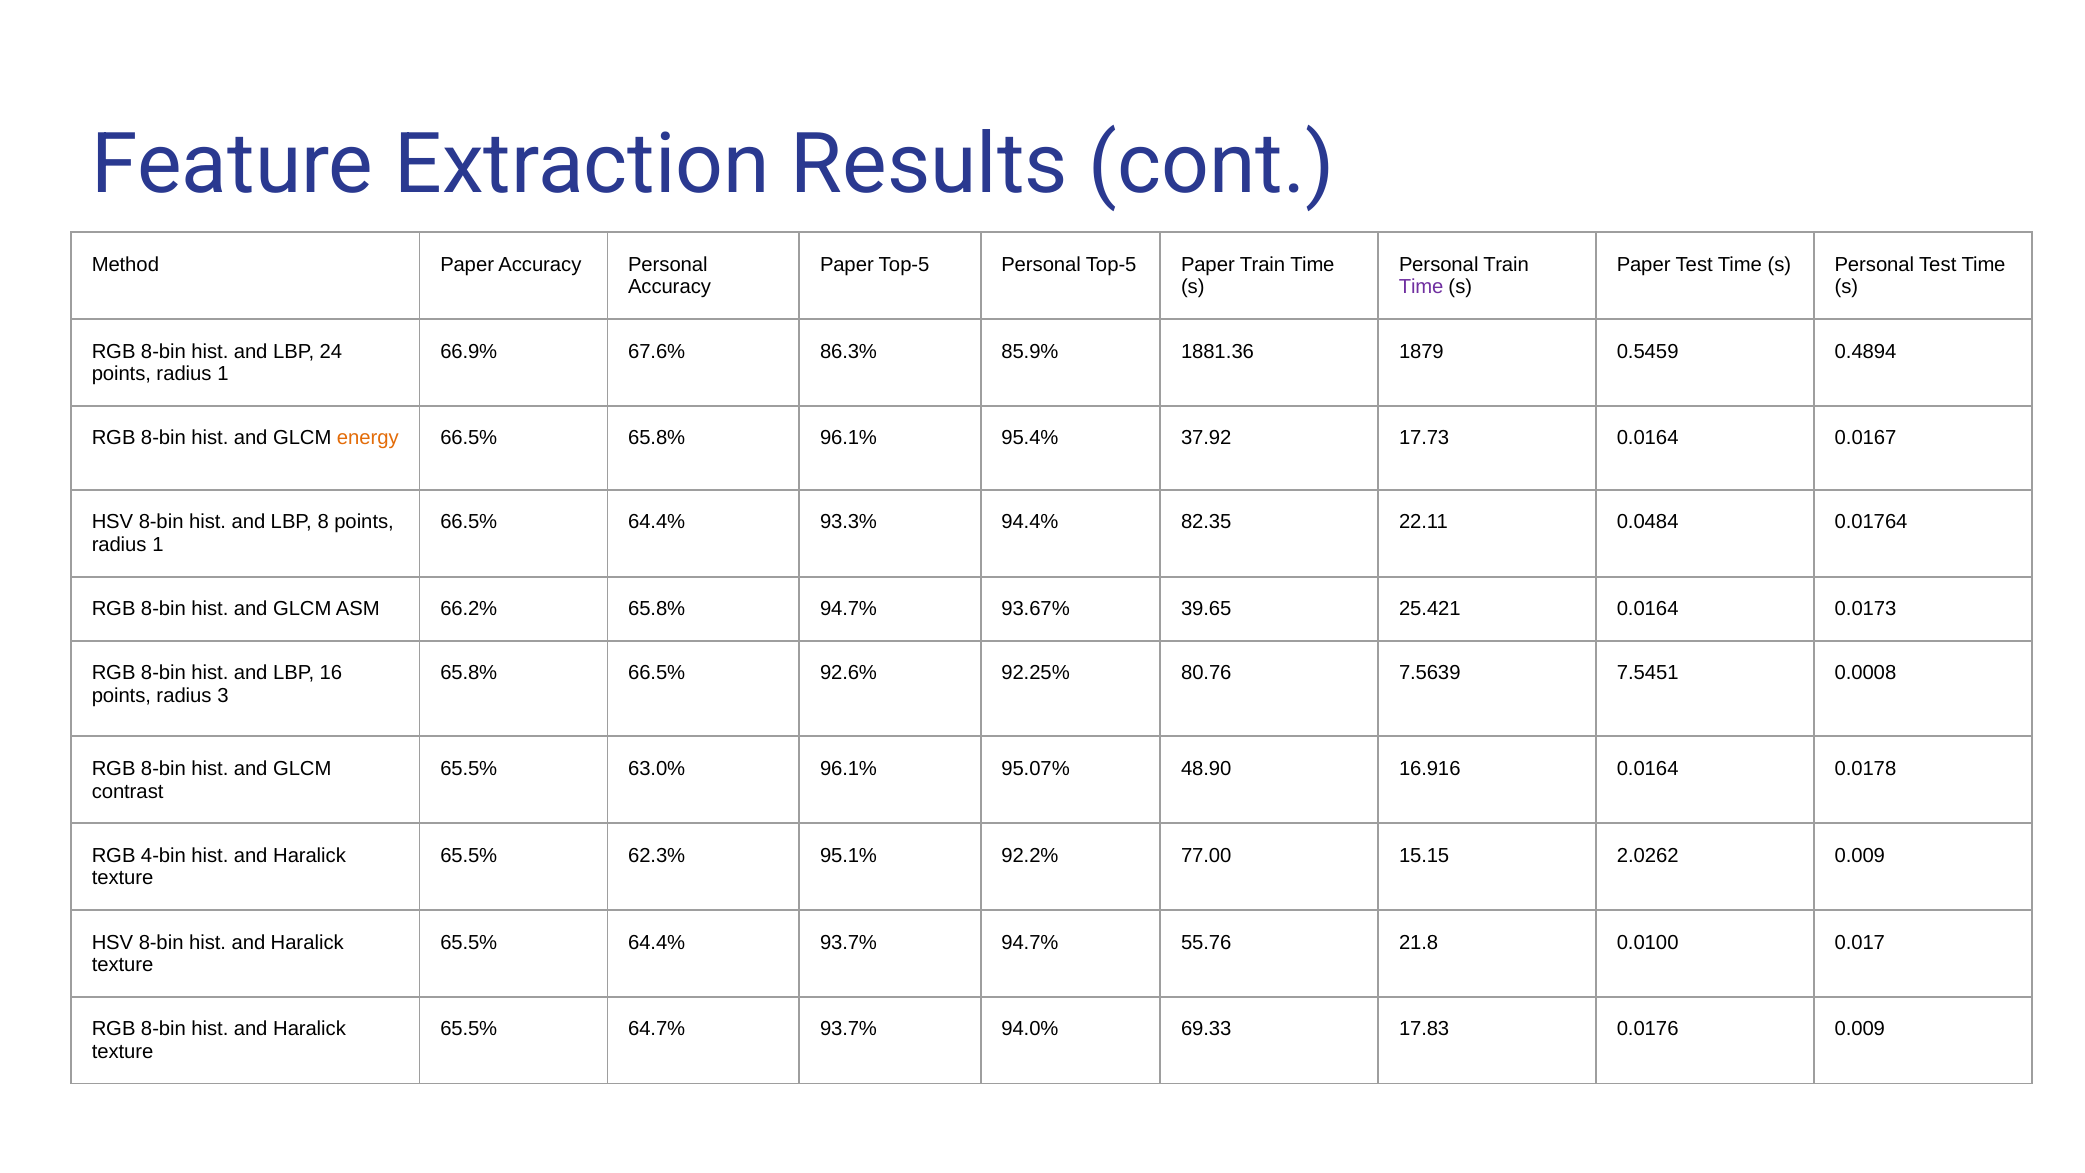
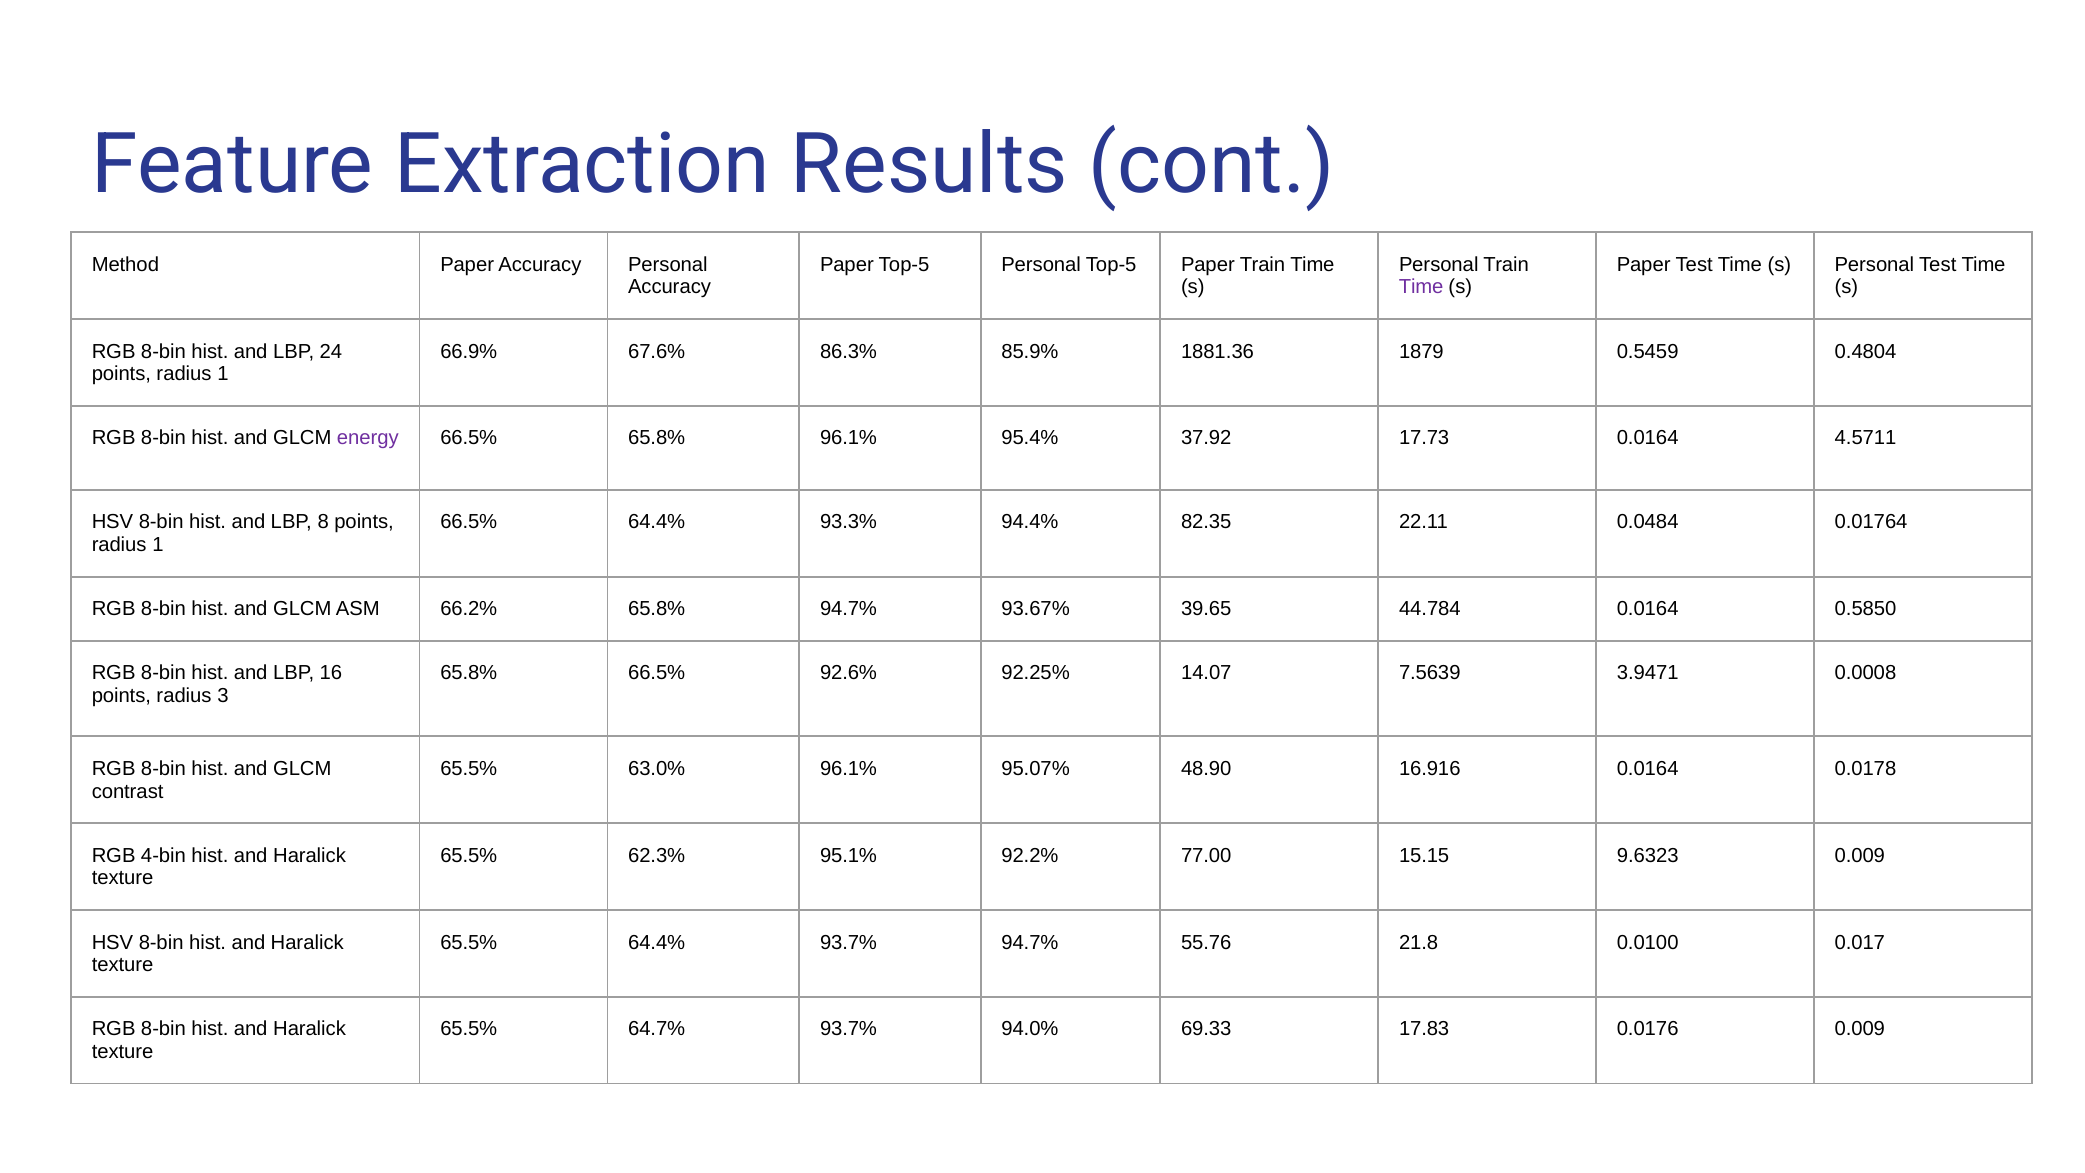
0.4894: 0.4894 -> 0.4804 (1866, 351)
energy colour: orange -> purple (368, 438)
0.0167: 0.0167 -> 4.5711 (1866, 438)
25.421: 25.421 -> 44.784 (1430, 609)
0.0173: 0.0173 -> 0.5850 (1866, 609)
80.76: 80.76 -> 14.07 (1206, 673)
7.5451: 7.5451 -> 3.9471 (1648, 673)
2.0262: 2.0262 -> 9.6323 (1648, 856)
